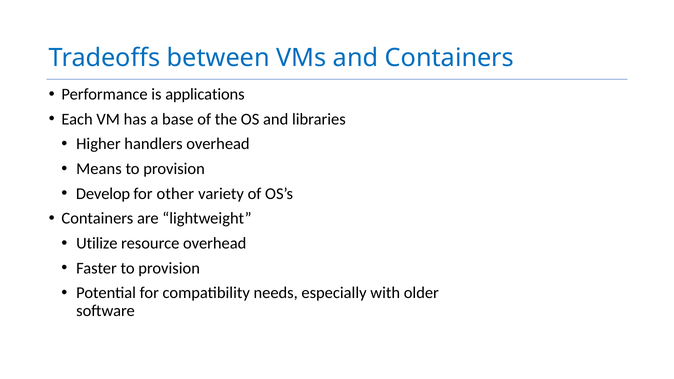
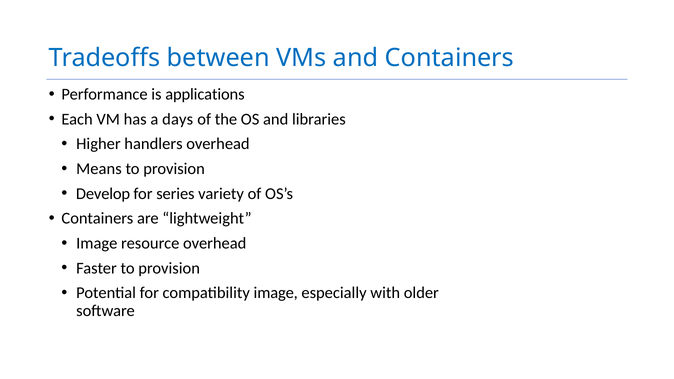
base: base -> days (178, 119)
other: other -> series (175, 194)
Utilize: Utilize -> Image (97, 243)
compatibility needs: needs -> image (276, 293)
